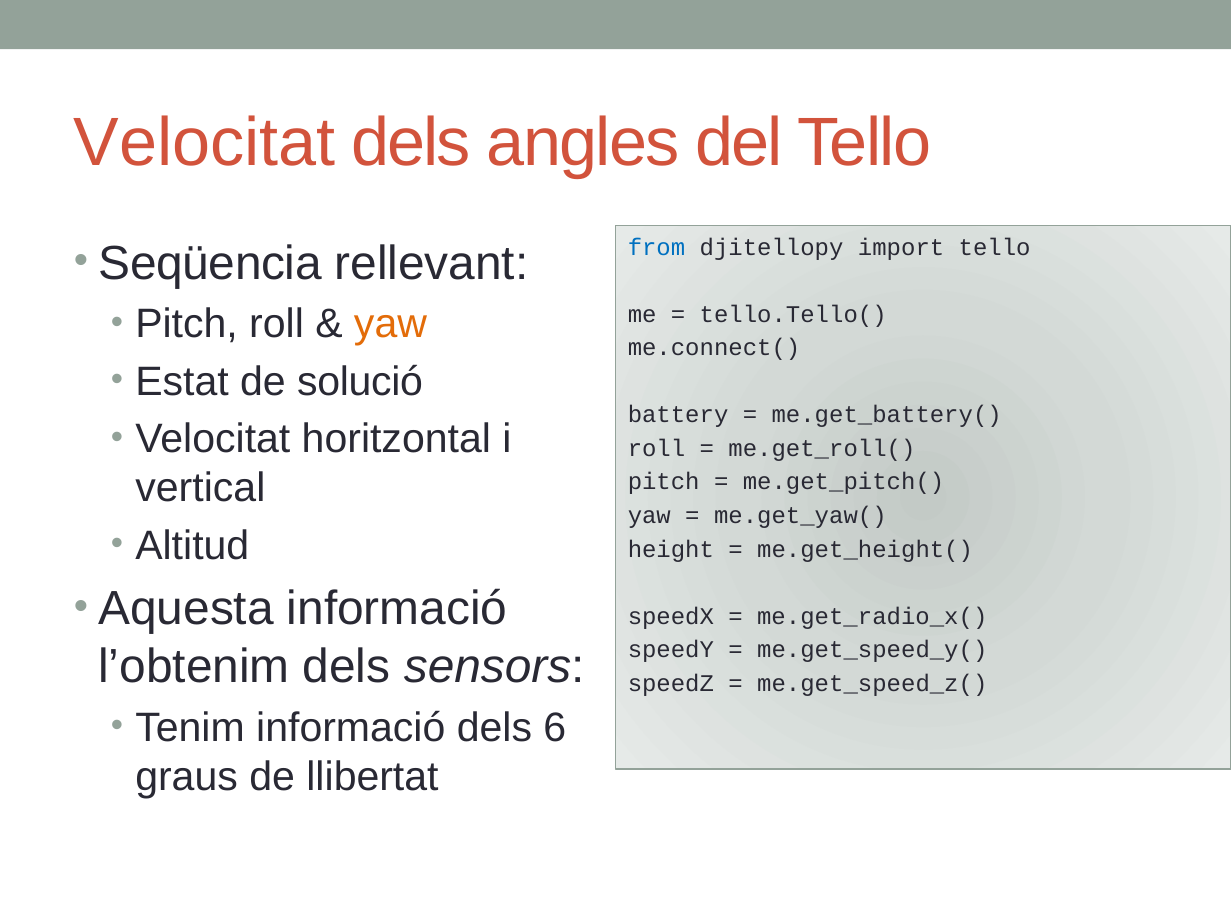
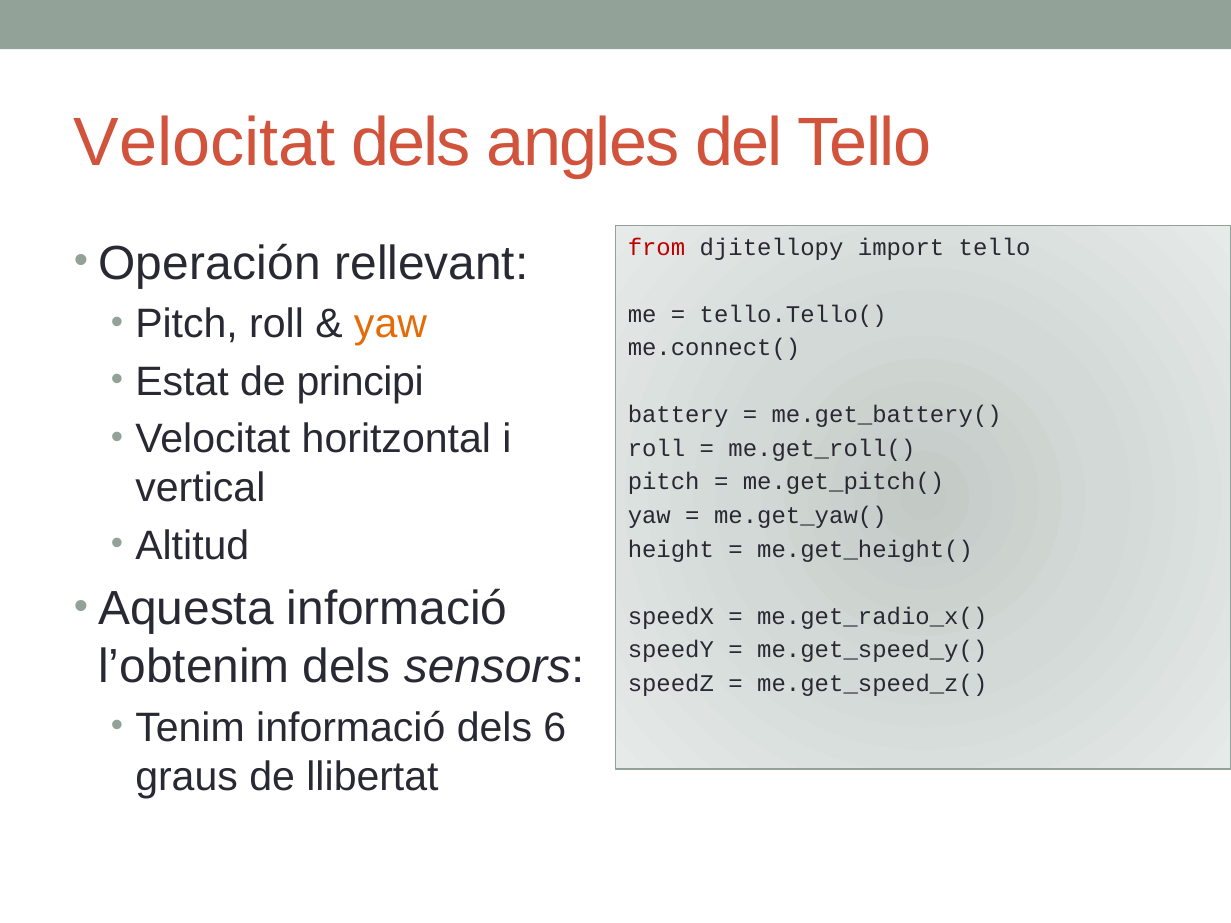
from colour: blue -> red (656, 247)
Seqüencia: Seqüencia -> Operación (210, 263)
solució: solució -> principi (360, 382)
